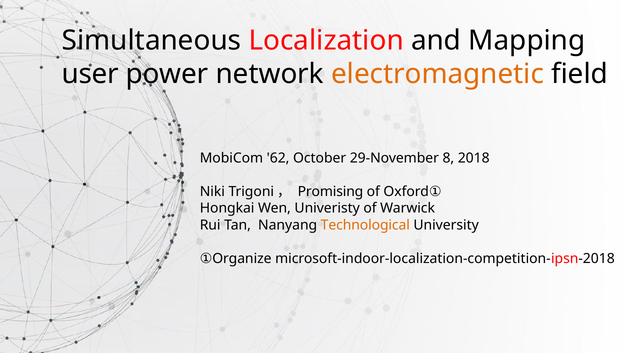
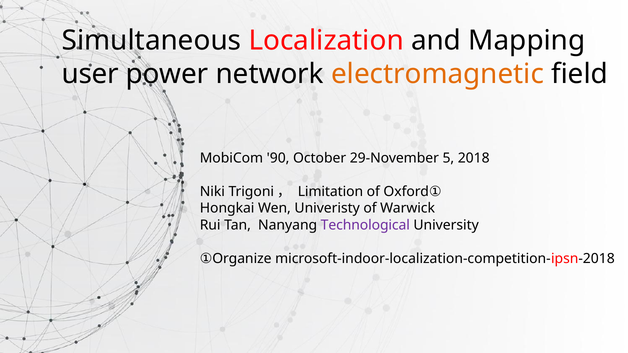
62: 62 -> 90 (278, 158)
8: 8 -> 5 (448, 158)
Promising: Promising -> Limitation (330, 192)
Technological colour: orange -> purple (365, 225)
